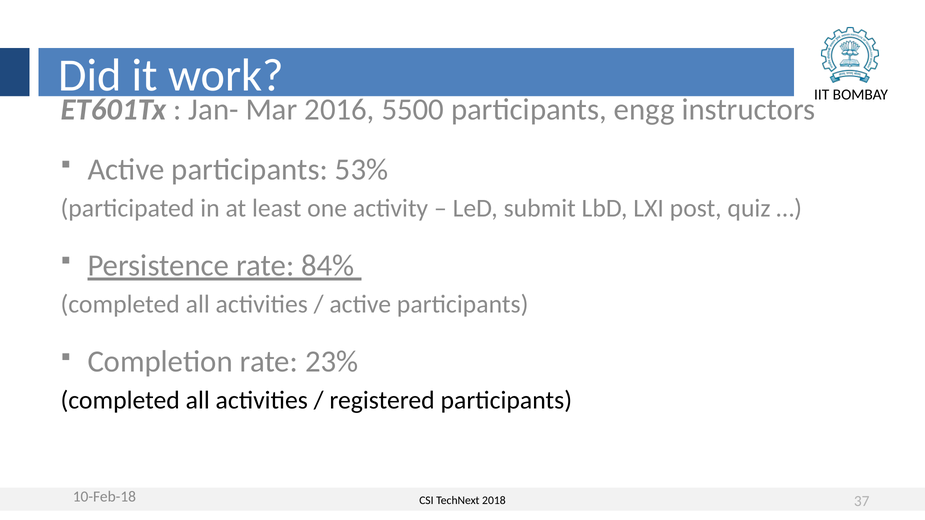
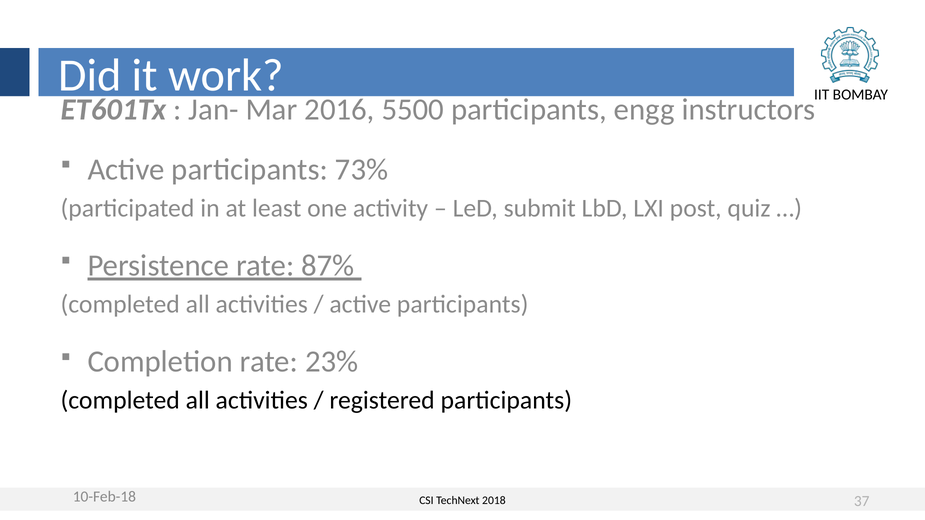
53%: 53% -> 73% (362, 170)
84%: 84% -> 87% (328, 266)
